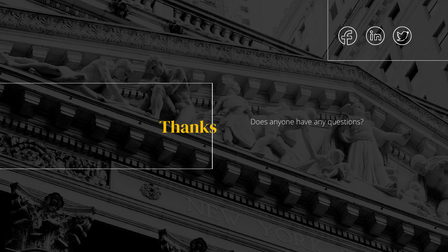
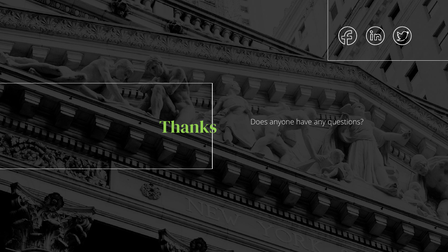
Thanks colour: yellow -> light green (188, 127)
